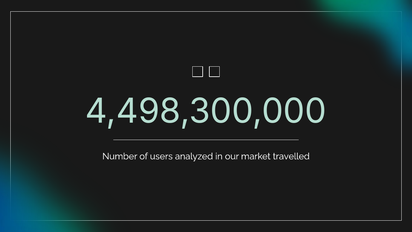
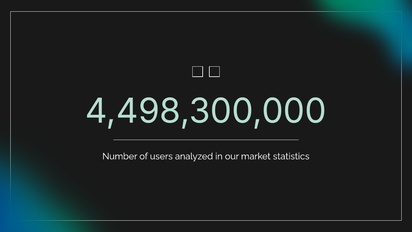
travelled: travelled -> statistics (291, 156)
